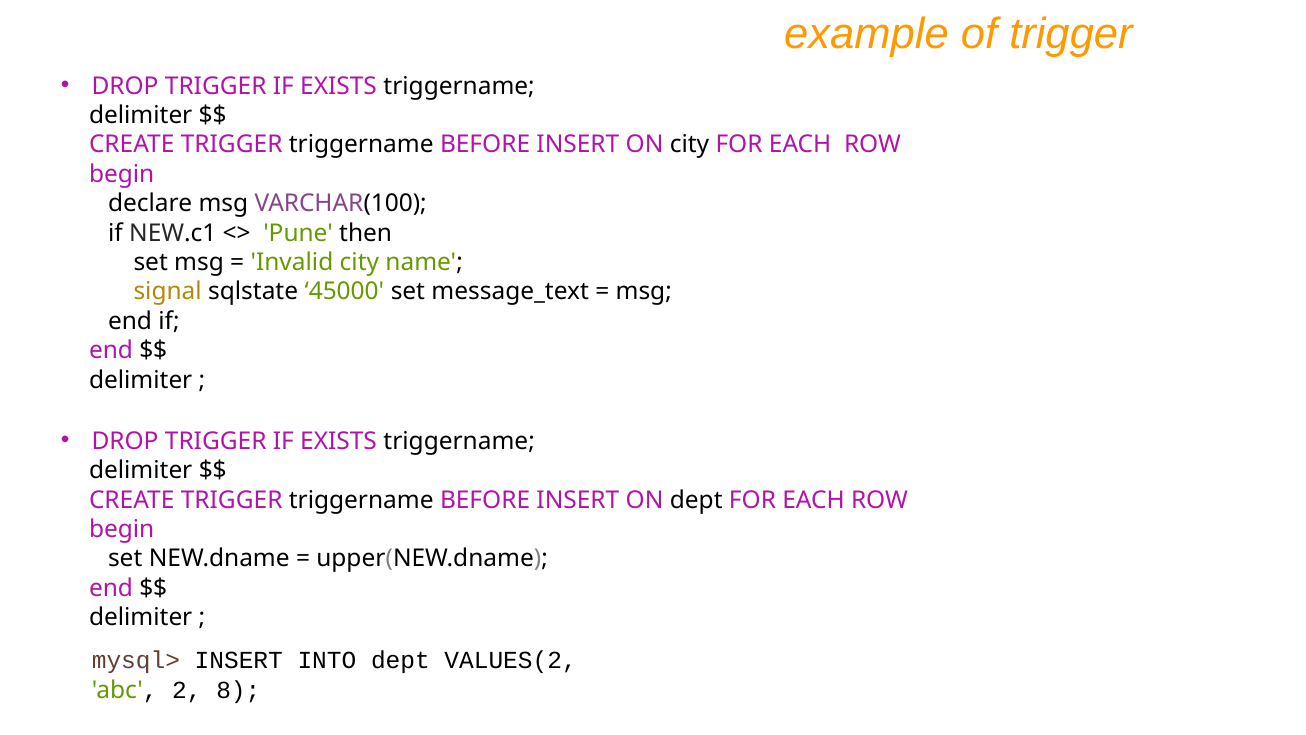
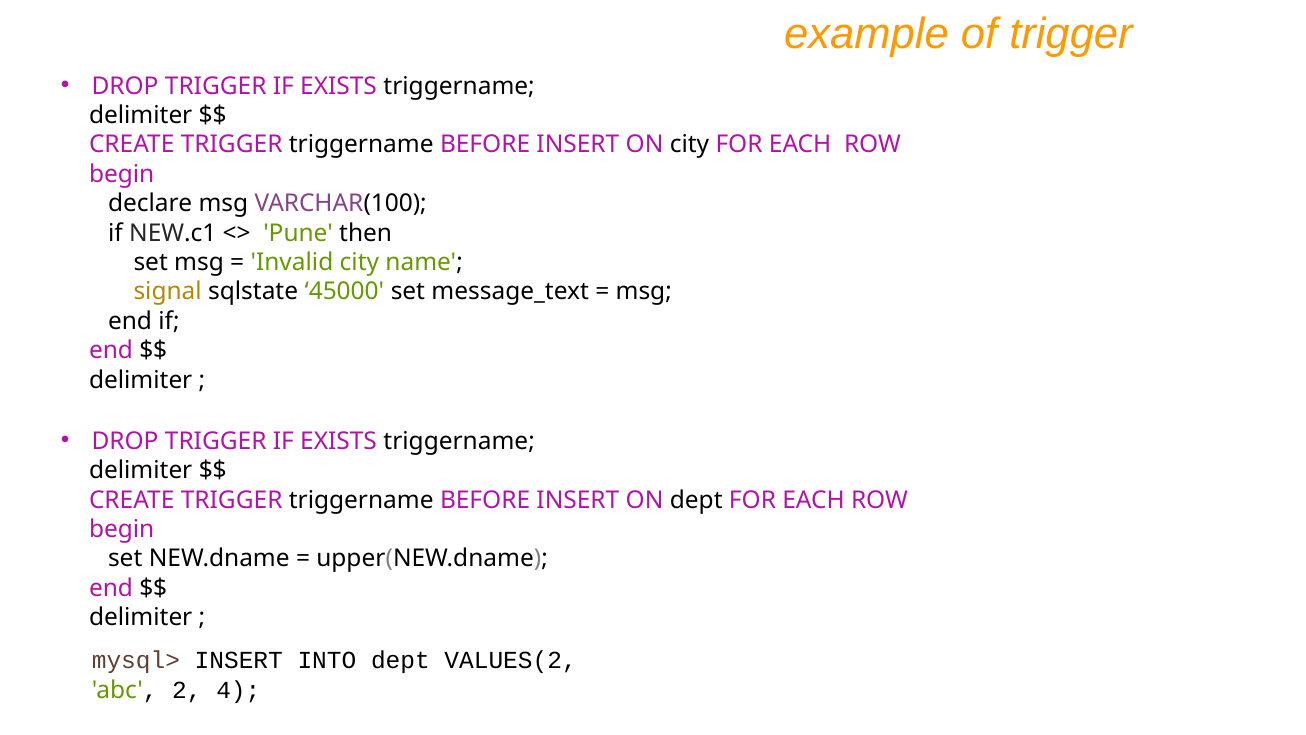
8: 8 -> 4 (238, 690)
